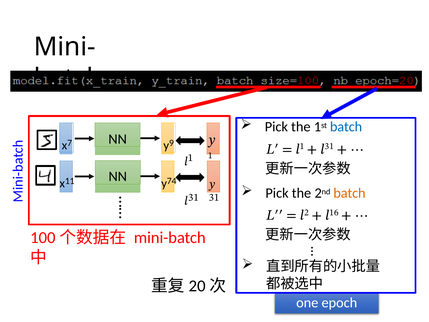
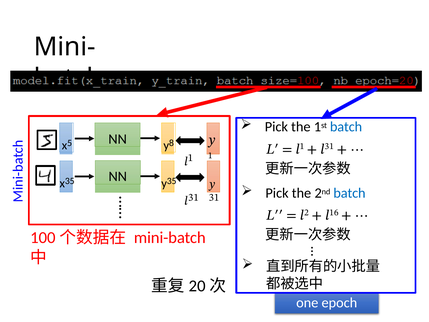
7: 7 -> 5 (70, 143)
9: 9 -> 8 (171, 143)
11: 11 -> 35 (70, 181)
74: 74 -> 35 (172, 181)
batch colour: orange -> blue (349, 193)
